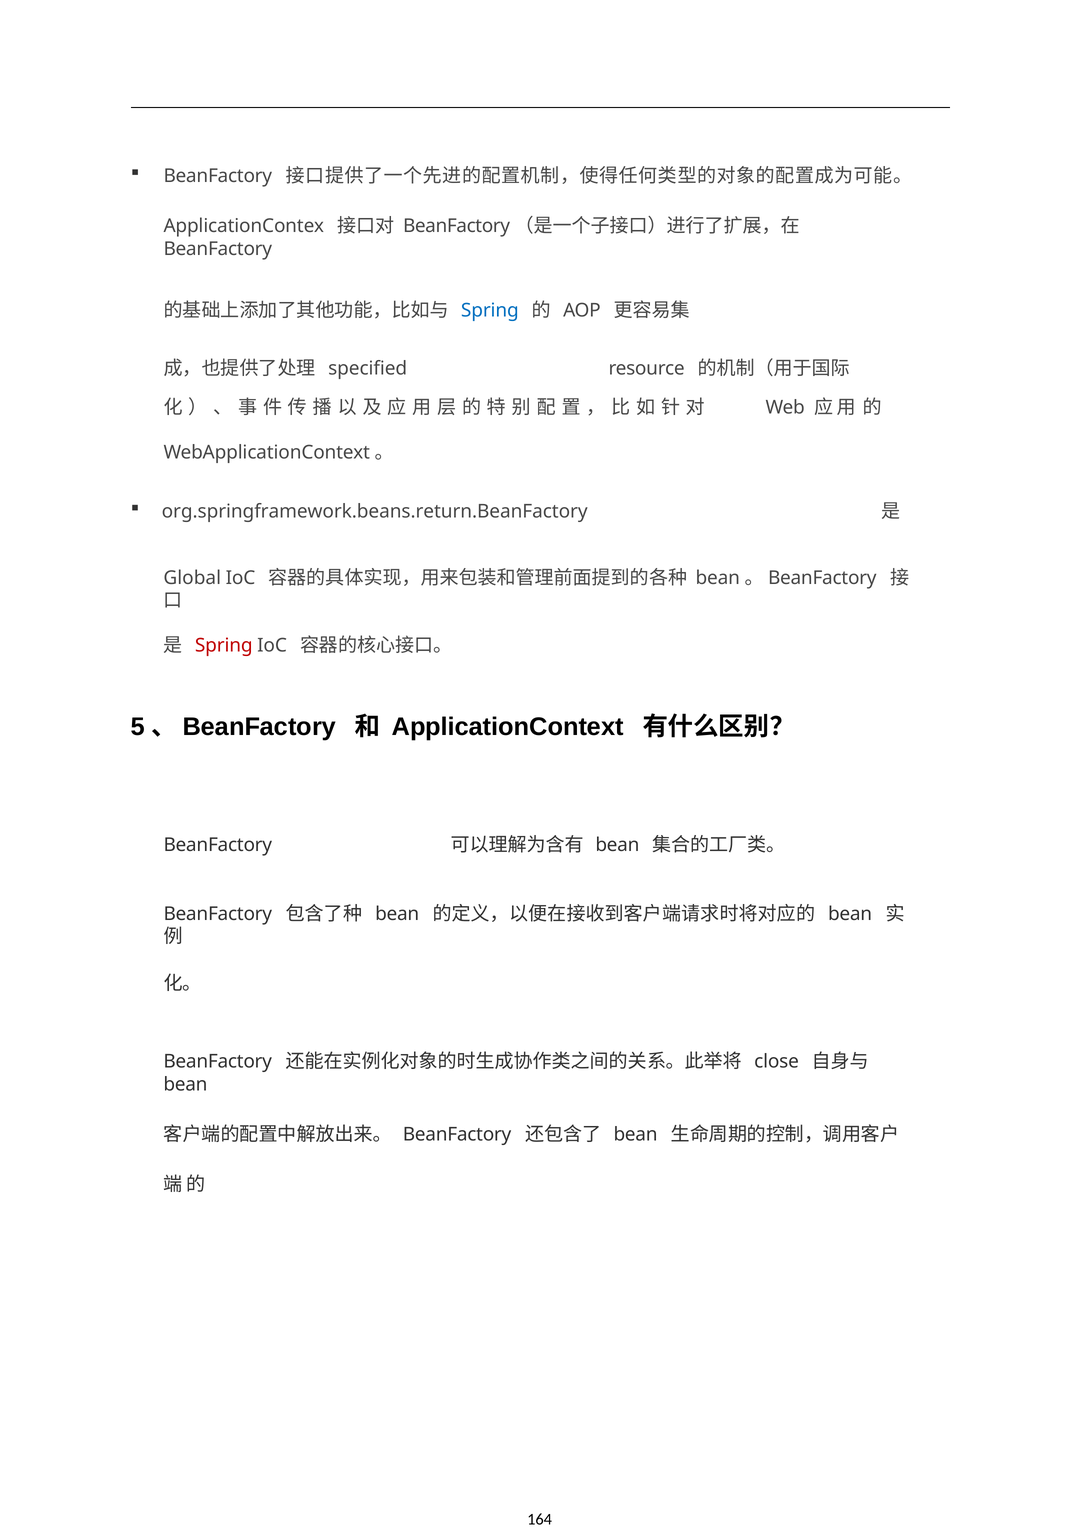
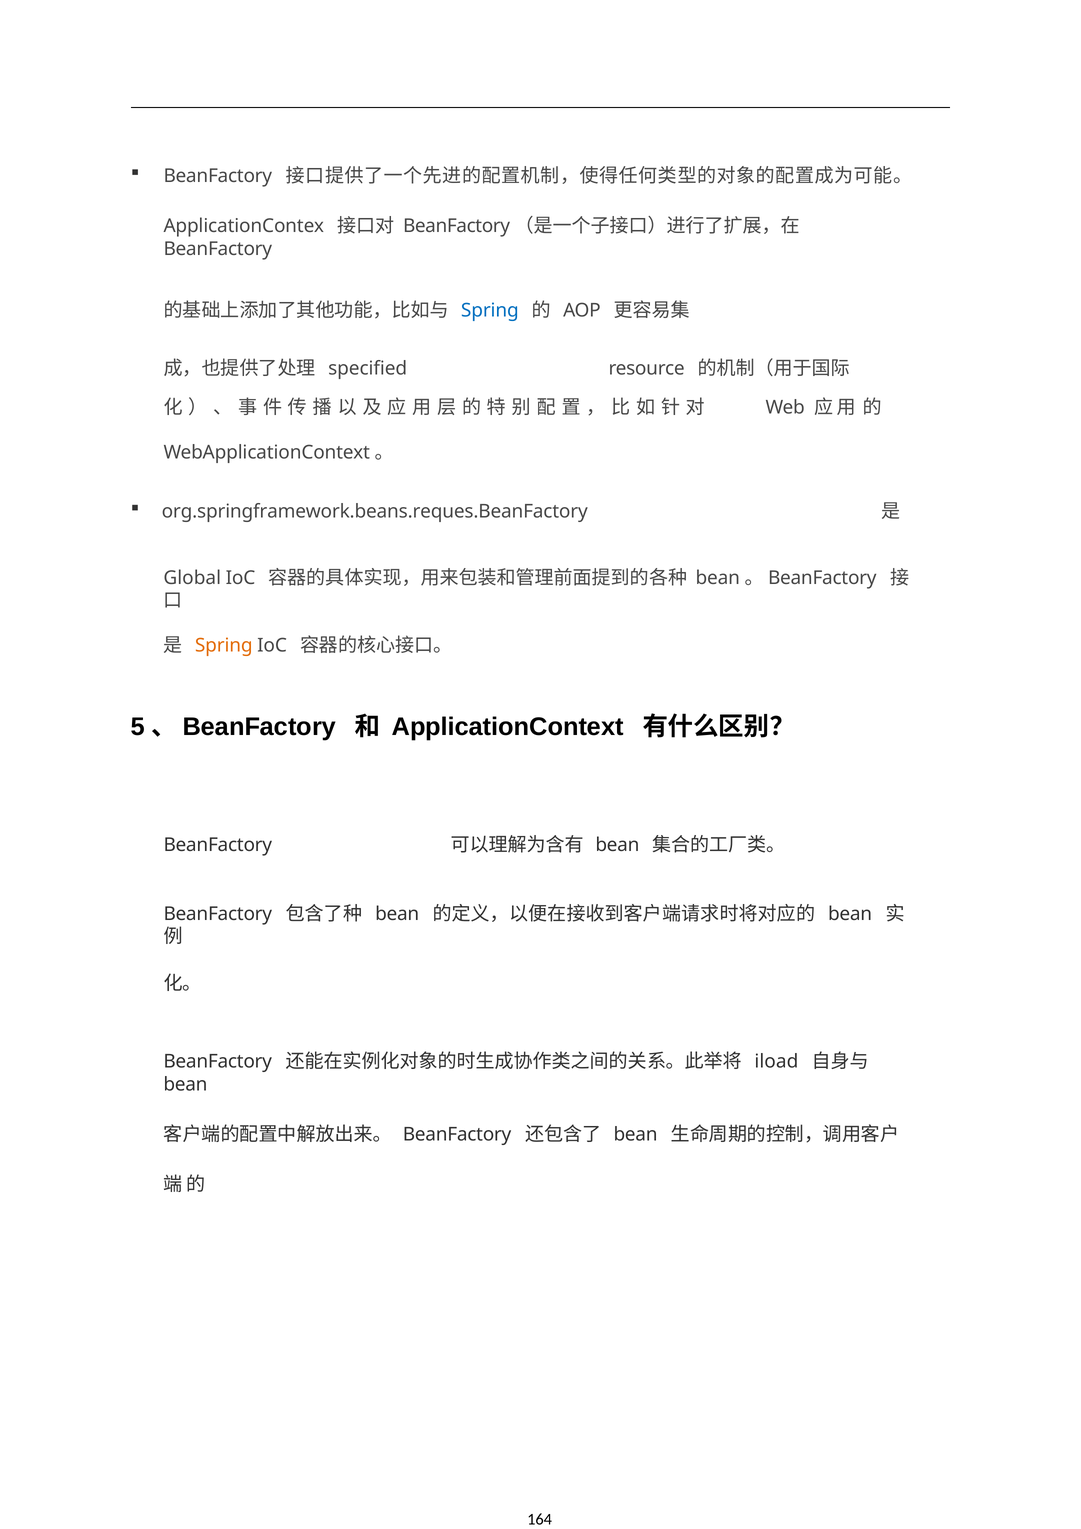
org.springframework.beans.return.BeanFactory: org.springframework.beans.return.BeanFactory -> org.springframework.beans.reques.BeanFactory (375, 512)
Spring colour: red -> orange (224, 646)
close: close -> iload (776, 1062)
